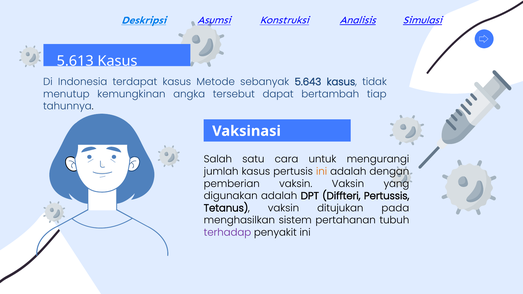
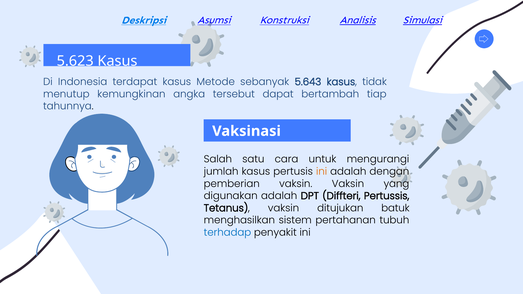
5.613: 5.613 -> 5.623 (75, 61)
pada: pada -> batuk (395, 208)
terhadap colour: purple -> blue (227, 233)
